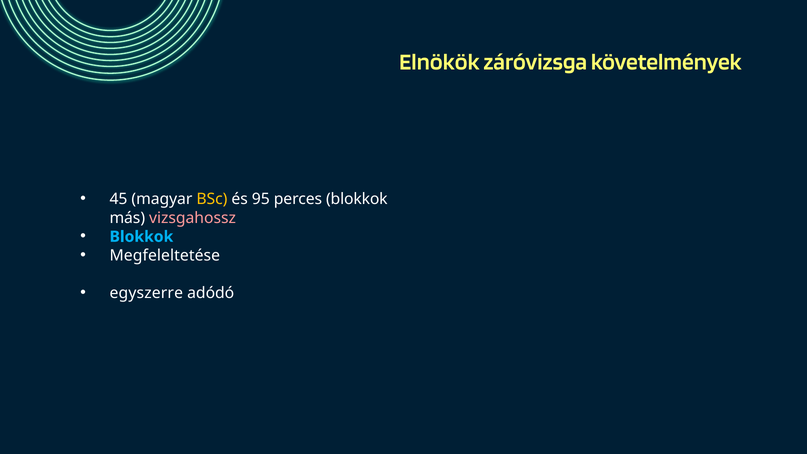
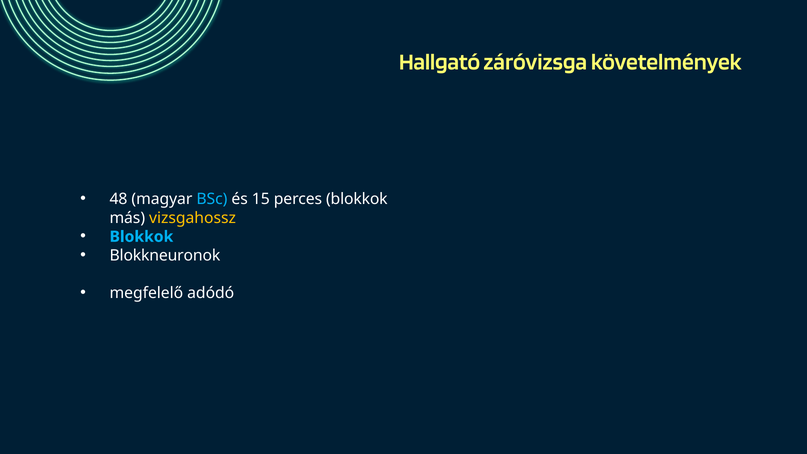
Elnökök: Elnökök -> Hallgató (440, 62)
45: 45 -> 48 (118, 199)
BSc colour: yellow -> light blue (212, 199)
95: 95 -> 15 (261, 199)
vizsgahossz colour: pink -> yellow (192, 218)
Megfeleltetése: Megfeleltetése -> Blokkneuronok (165, 255)
egyszerre: egyszerre -> megfelelő (146, 293)
